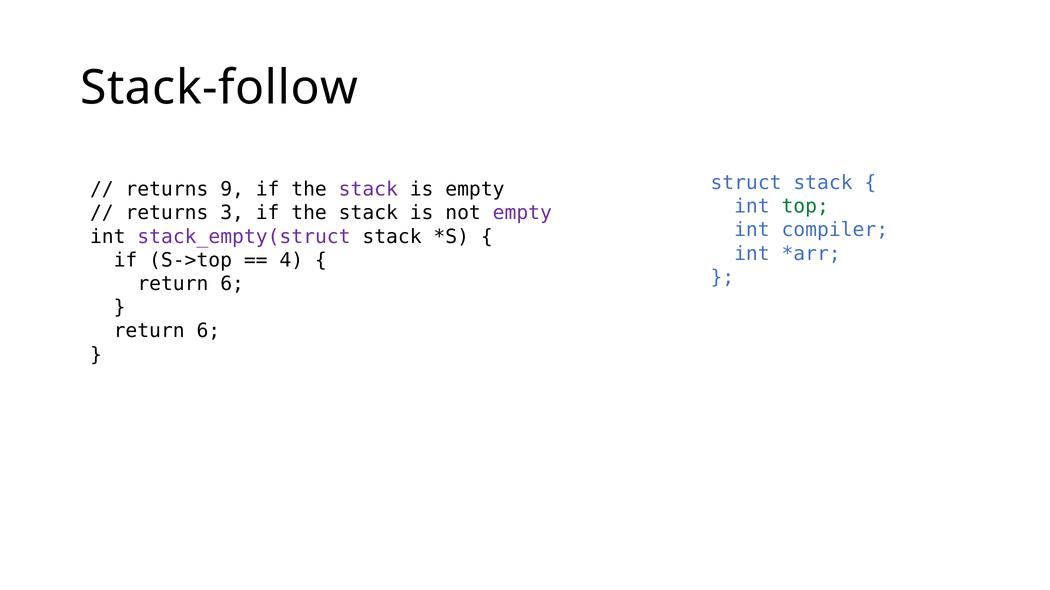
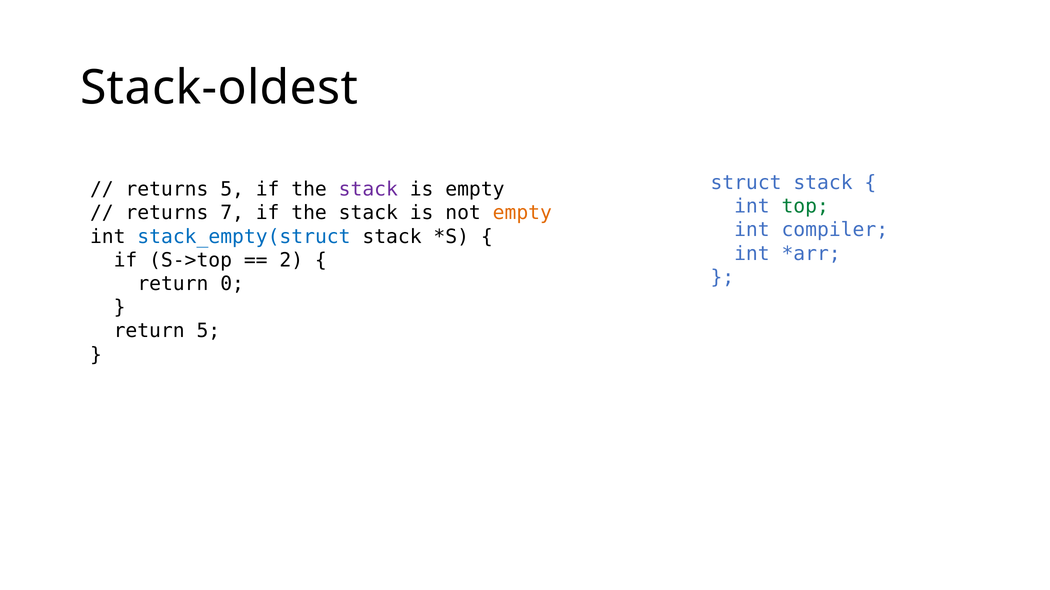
Stack-follow: Stack-follow -> Stack-oldest (219, 88)
returns 9: 9 -> 5 (232, 190)
3: 3 -> 7 (232, 213)
empty colour: purple -> orange (522, 213)
stack_empty(struct colour: purple -> blue (244, 237)
4: 4 -> 2 (291, 260)
6: 6 -> 0 (232, 284)
6: 6 -> 5 (208, 331)
